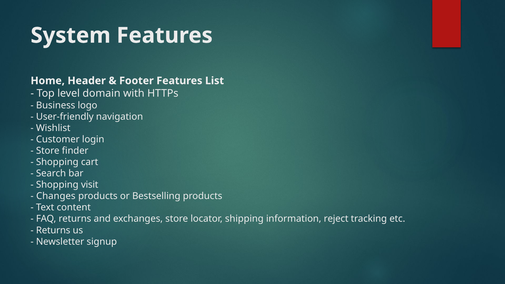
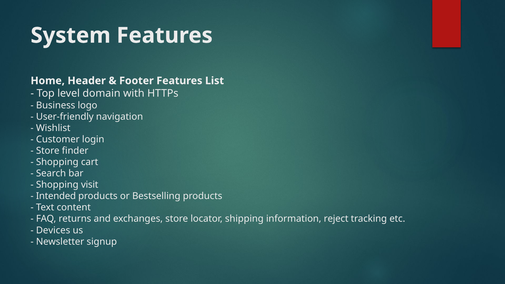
Changes: Changes -> Intended (56, 196)
Returns: Returns -> Devices (53, 230)
